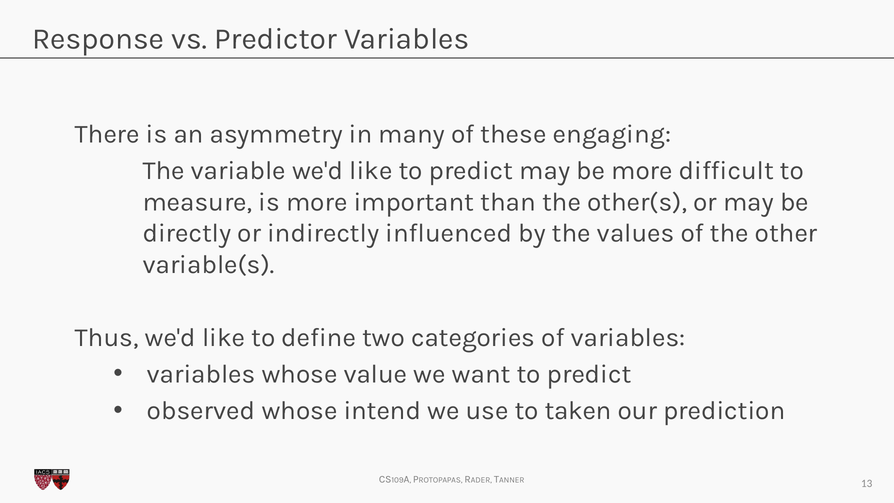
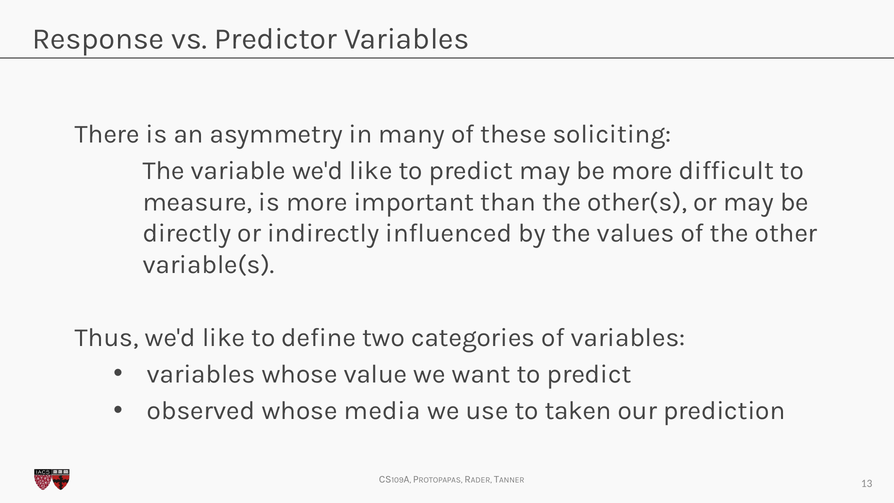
engaging: engaging -> soliciting (612, 134)
intend: intend -> media (382, 411)
